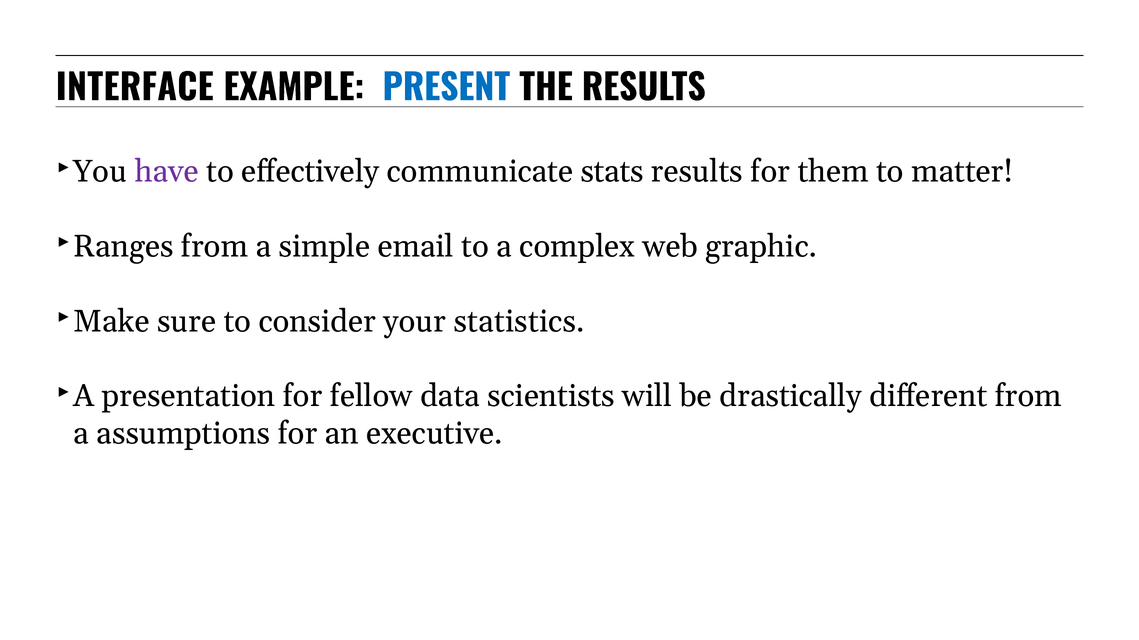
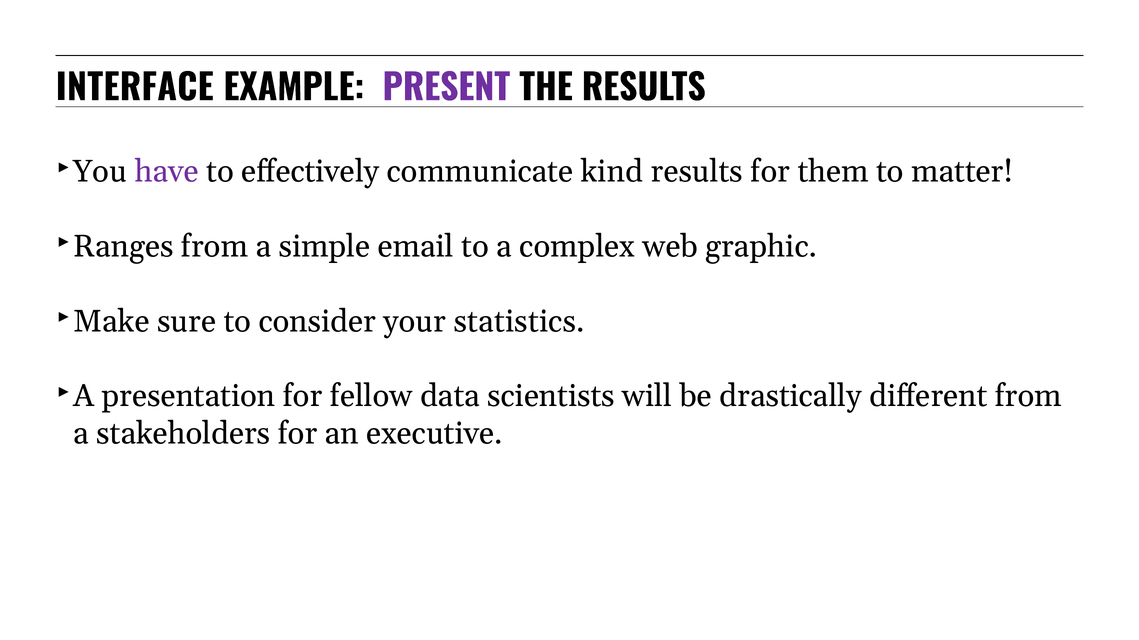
PRESENT colour: blue -> purple (446, 88)
stats: stats -> kind (612, 171)
assumptions: assumptions -> stakeholders (183, 433)
